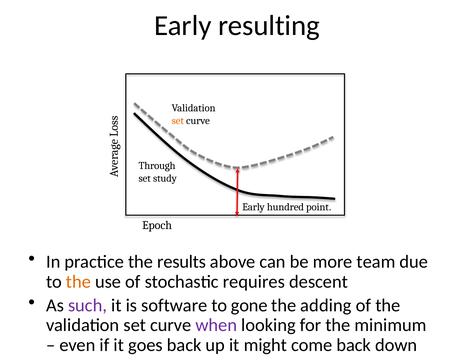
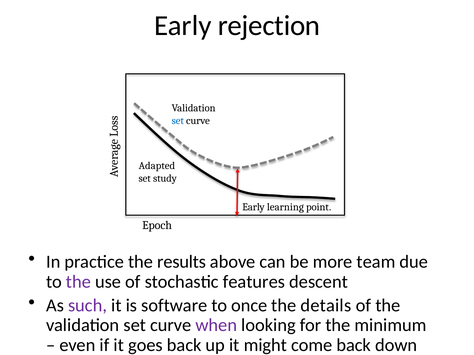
resulting: resulting -> rejection (269, 26)
set colour: orange -> blue (178, 121)
Through: Through -> Adapted (157, 166)
hundred: hundred -> learning (285, 207)
the colour: orange -> purple (78, 282)
requires: requires -> features (254, 282)
gone: gone -> once (249, 306)
adding: adding -> details (326, 306)
